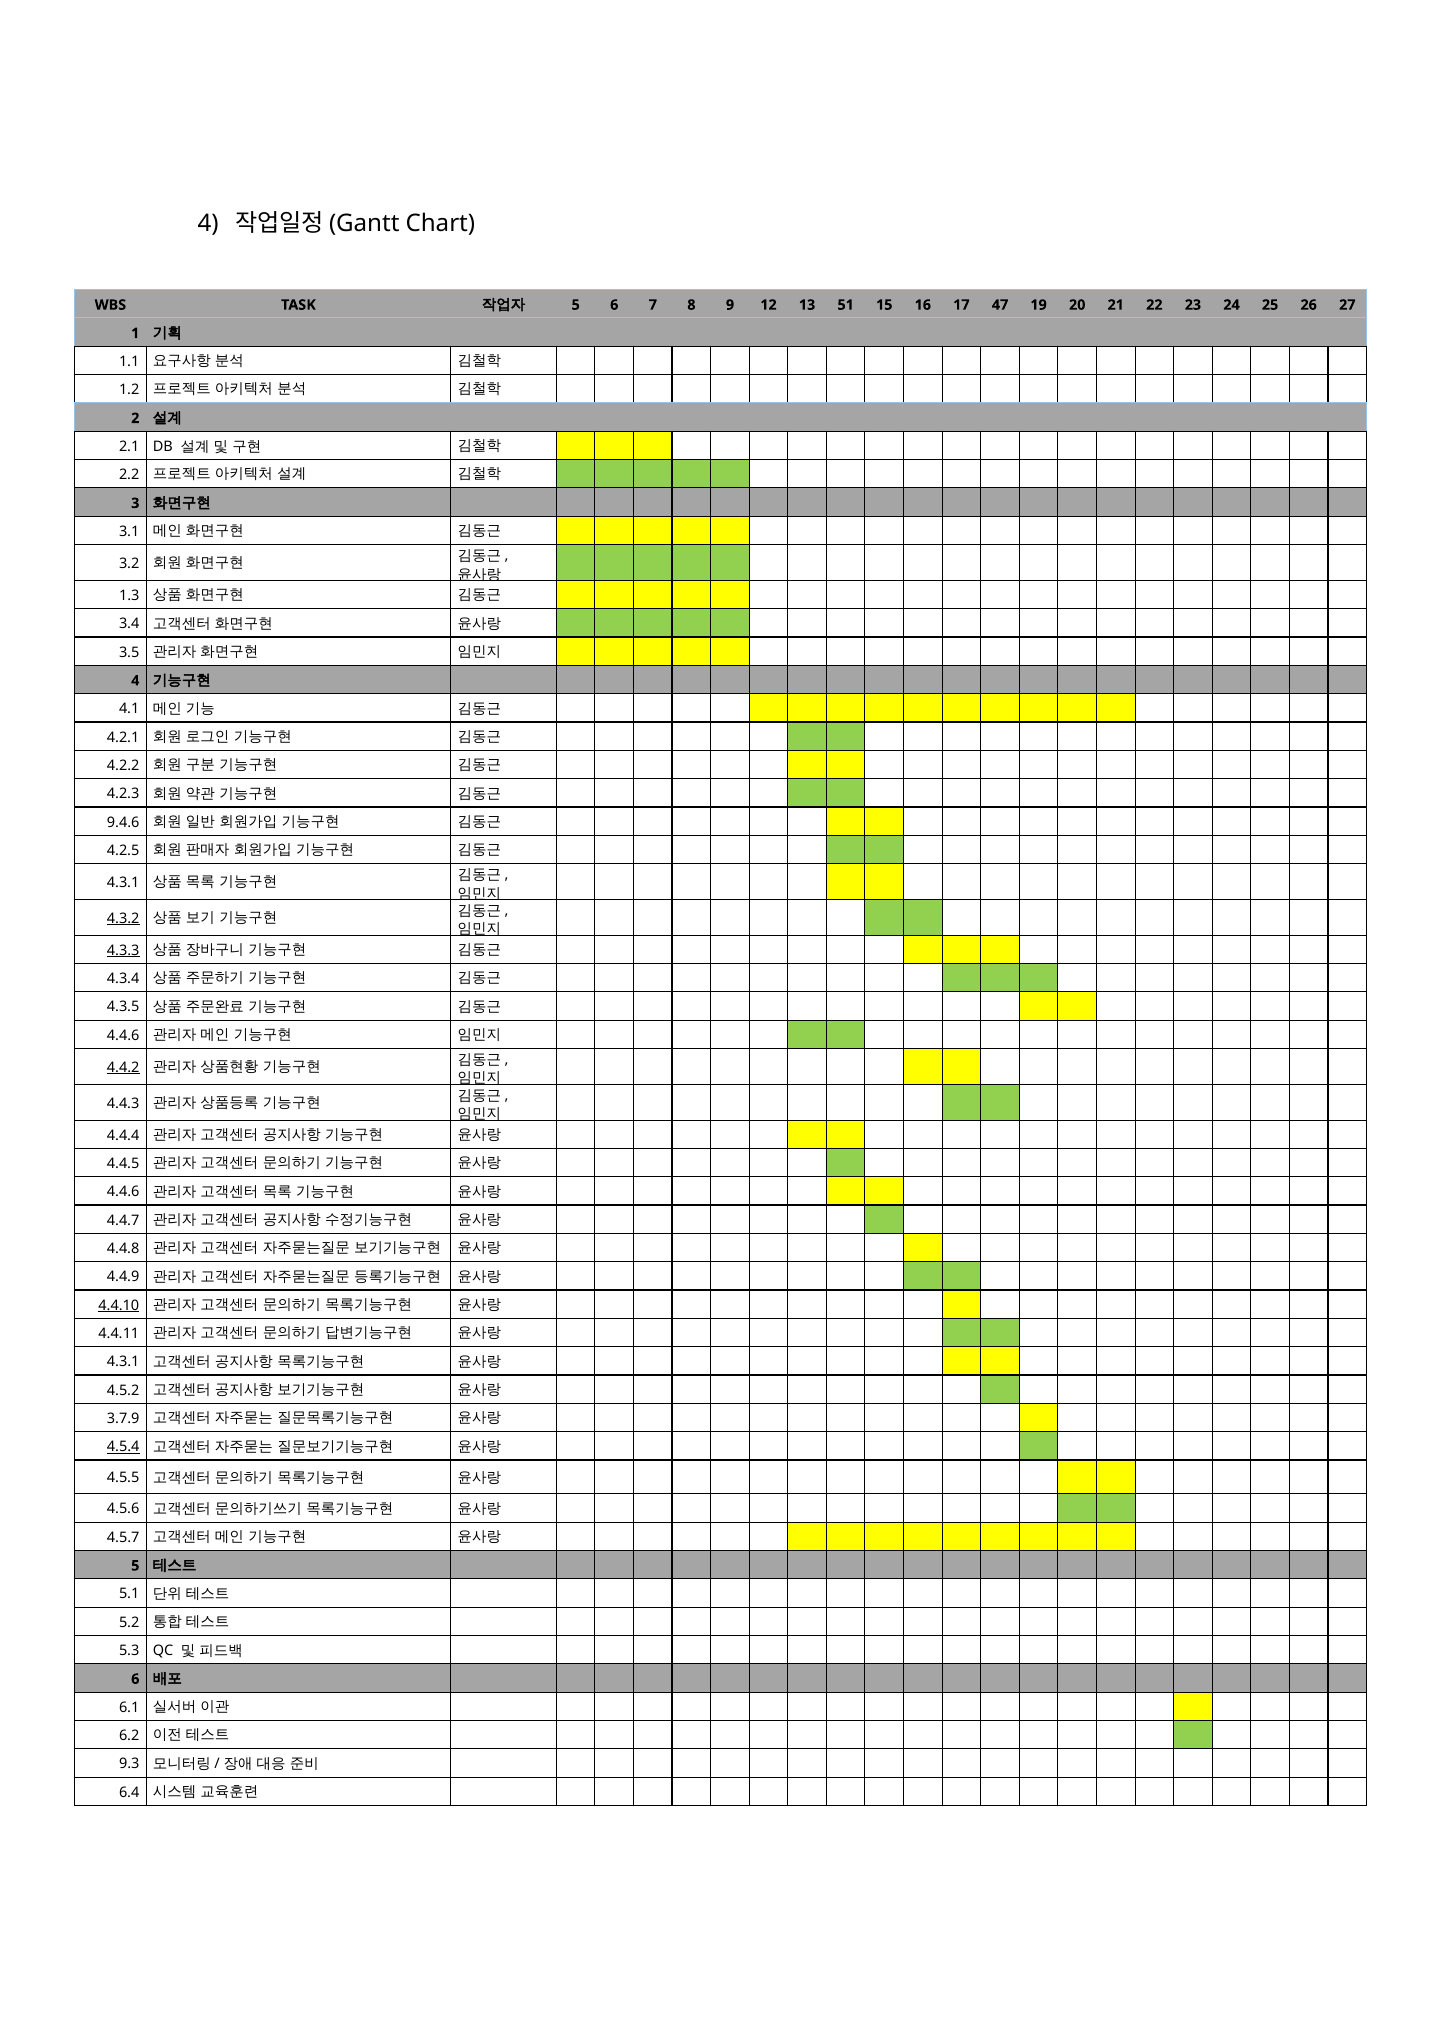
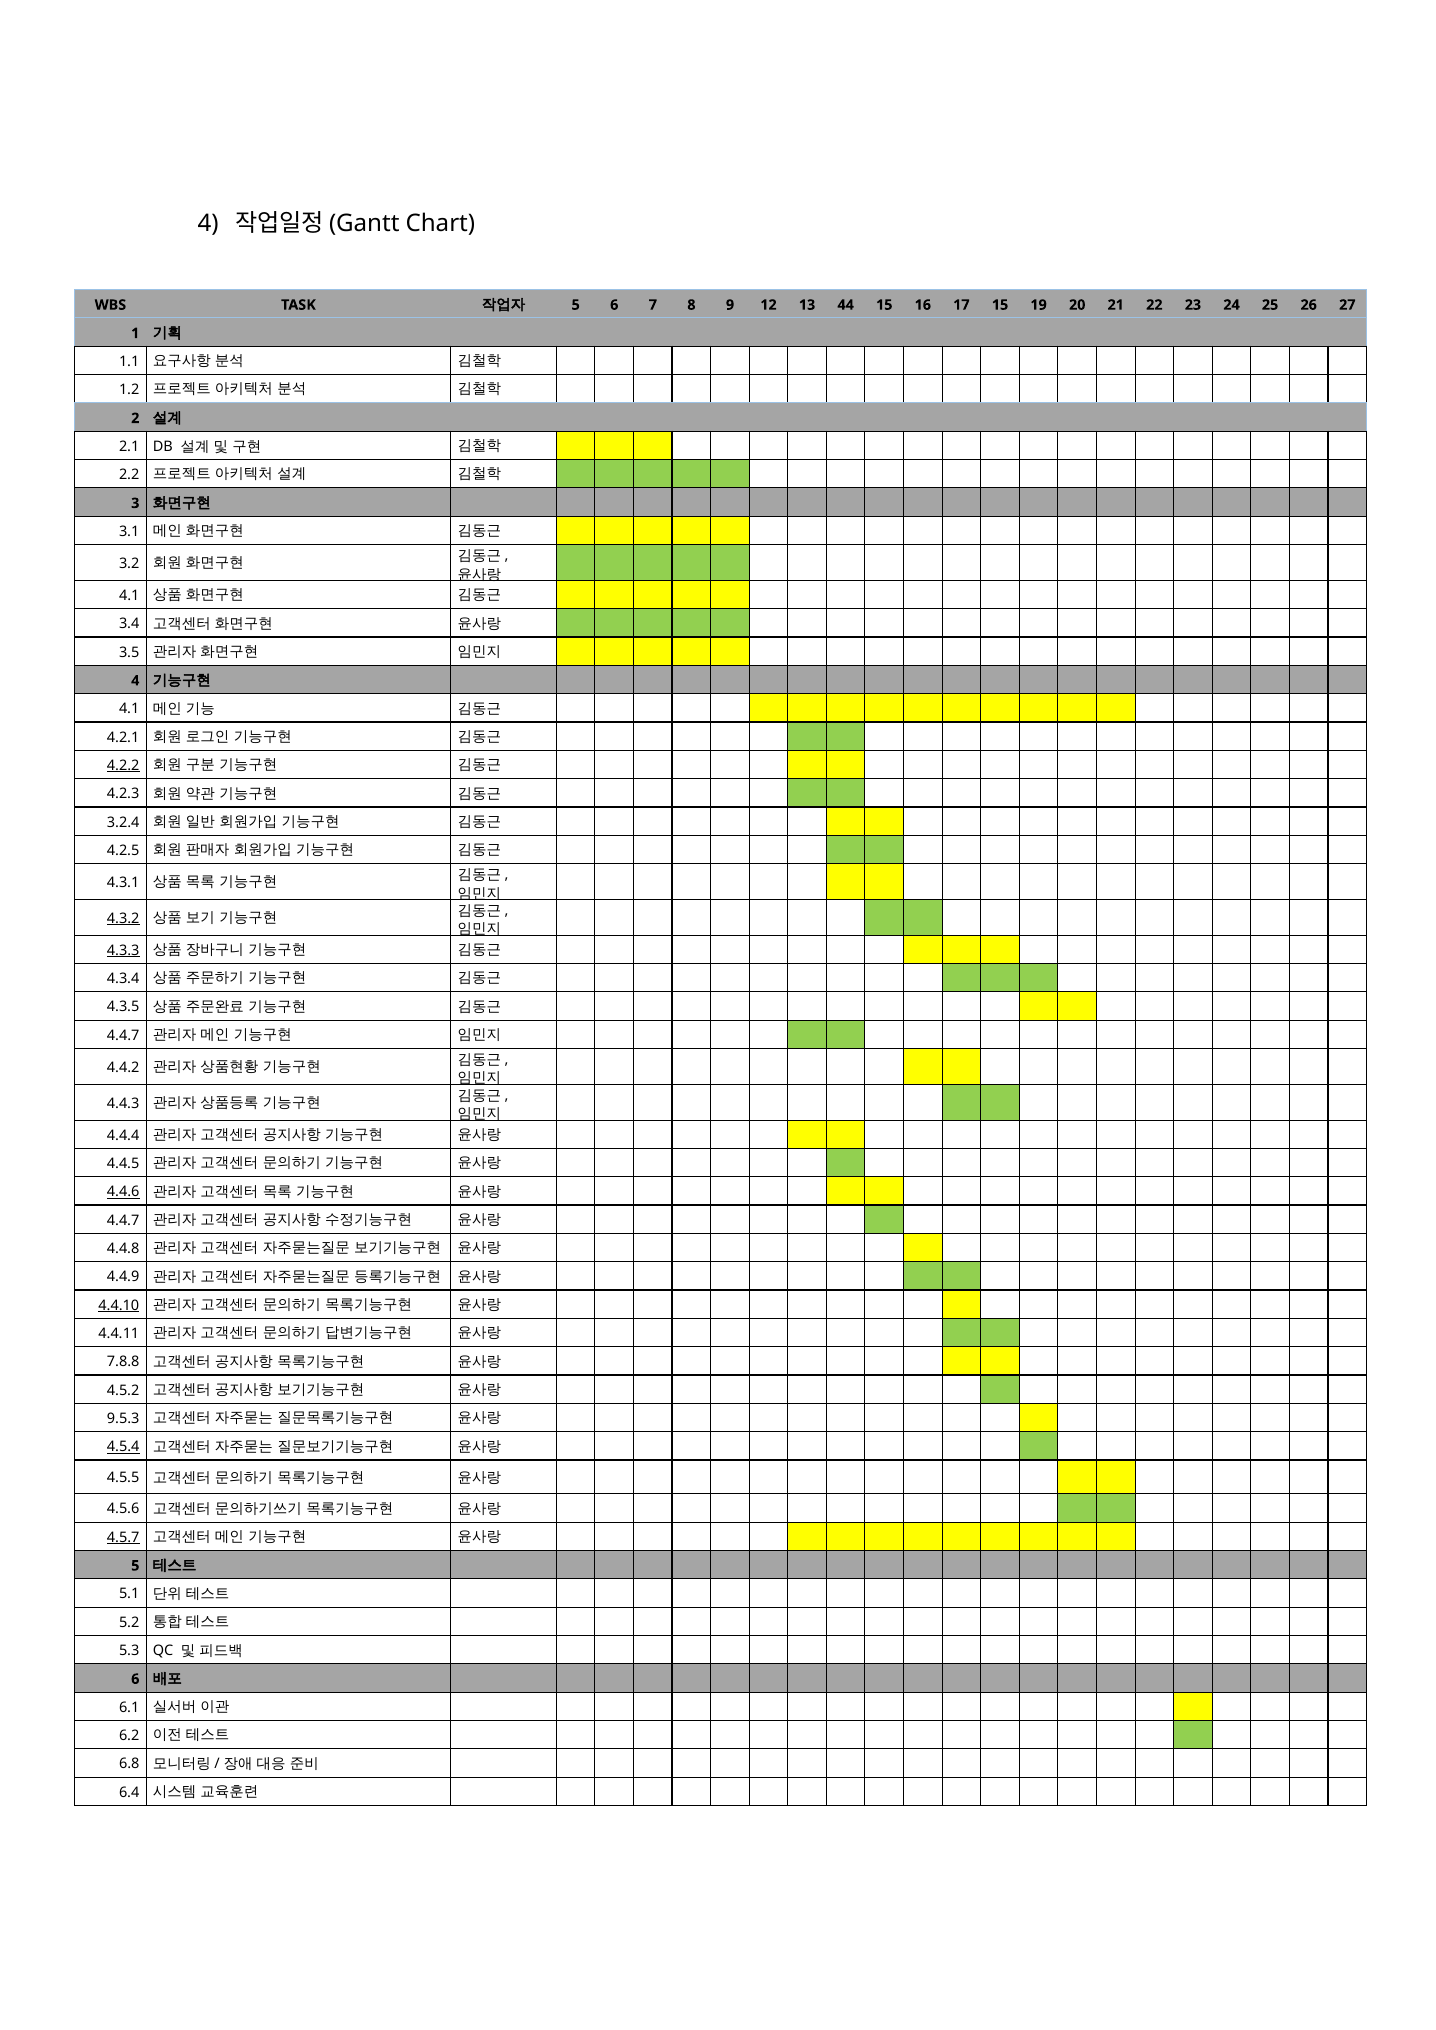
51: 51 -> 44 (846, 305)
17 47: 47 -> 15 (1000, 305)
1.3: 1.3 -> 4.1 (129, 596)
4.2.2 underline: none -> present (123, 766)
9.4.6: 9.4.6 -> 3.2.4 (123, 822)
4.4.6: 4.4.6 -> 4.4.7 (123, 1035)
4.4.2 underline: present -> none (123, 1067)
4.4.6 underline: none -> present (123, 1192)
4.3.1: 4.3.1 -> 7.8.8 (123, 1362)
3.7.9: 3.7.9 -> 9.5.3 (123, 1418)
4.5.7 underline: none -> present (123, 1537)
9.3: 9.3 -> 6.8 (129, 1764)
